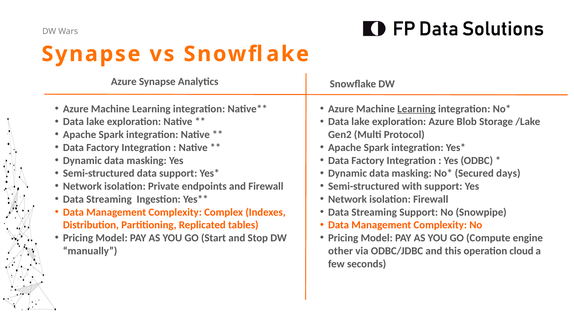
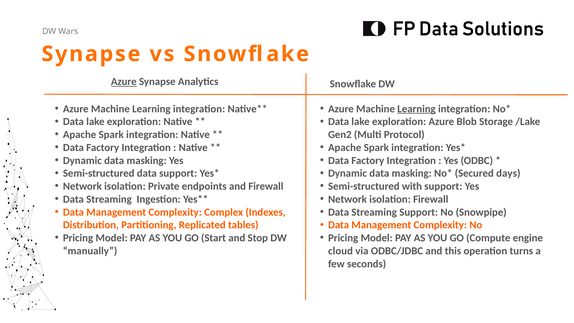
Azure underline: none -> present (124, 82)
other: other -> cloud (341, 251)
cloud: cloud -> turns (521, 251)
